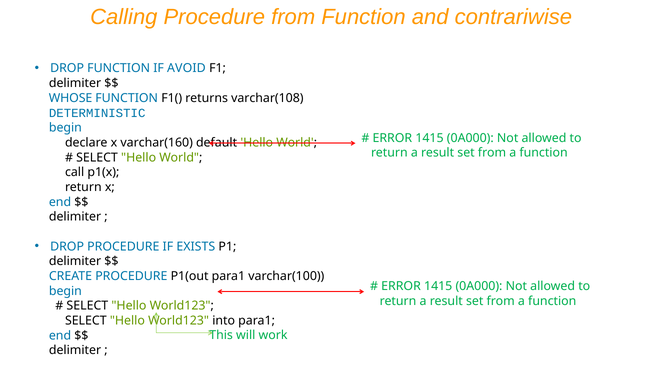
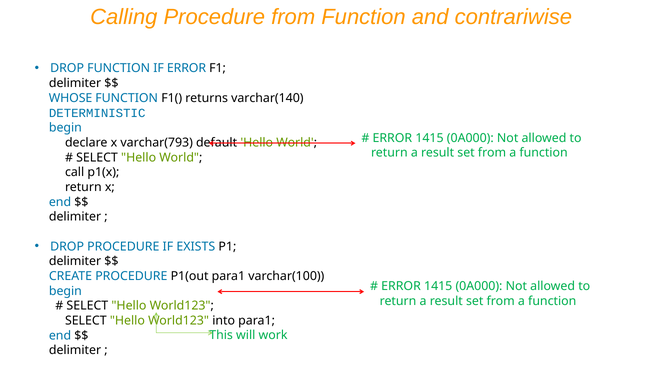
IF AVOID: AVOID -> ERROR (187, 68)
varchar(108: varchar(108 -> varchar(140 (267, 98)
varchar(160: varchar(160 -> varchar(793 (157, 143)
